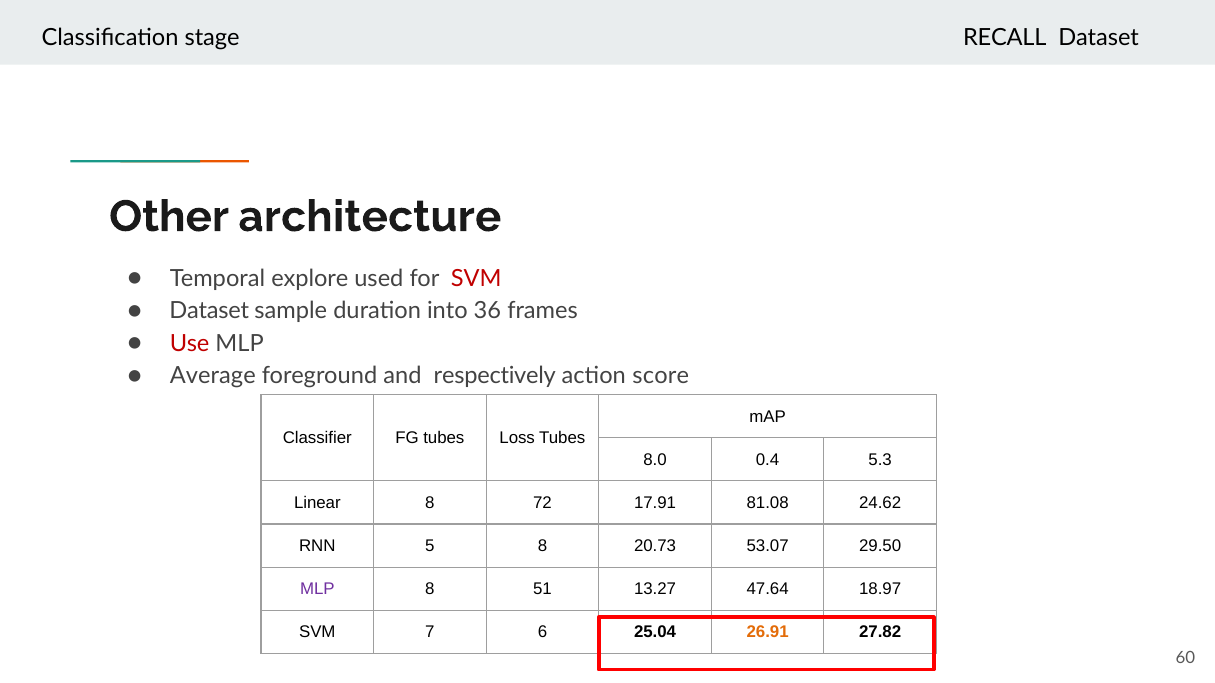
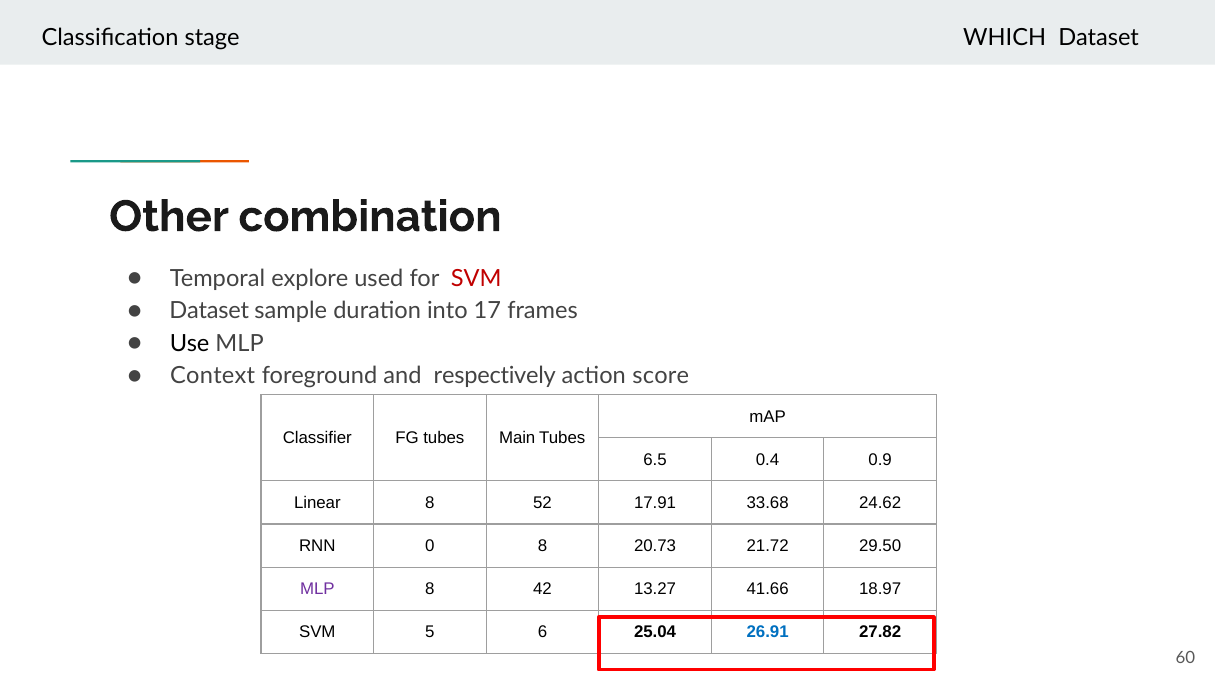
RECALL: RECALL -> WHICH (1005, 37)
architecture: architecture -> combination (370, 217)
36: 36 -> 17 (487, 311)
Use colour: red -> black (190, 344)
Average: Average -> Context (213, 376)
Loss: Loss -> Main (517, 438)
8.0: 8.0 -> 6.5 (655, 460)
5.3: 5.3 -> 0.9 (880, 460)
72: 72 -> 52 (542, 503)
81.08: 81.08 -> 33.68 (768, 503)
5: 5 -> 0 (430, 546)
53.07: 53.07 -> 21.72 (768, 546)
51: 51 -> 42 (542, 589)
47.64: 47.64 -> 41.66 (768, 589)
7: 7 -> 5 (430, 632)
26.91 colour: orange -> blue (768, 632)
